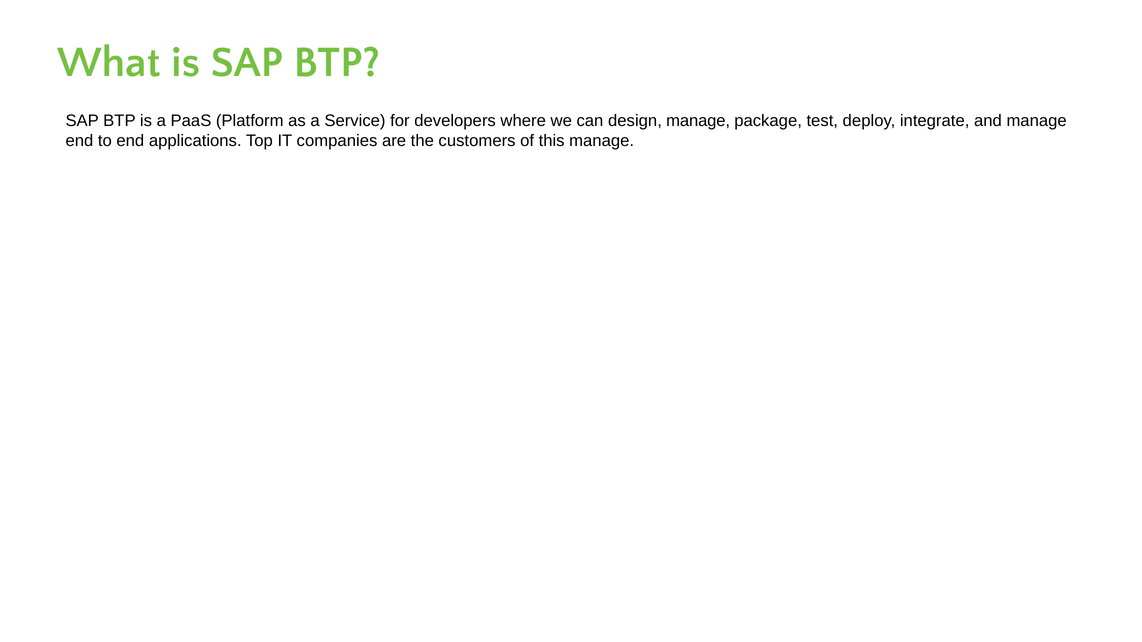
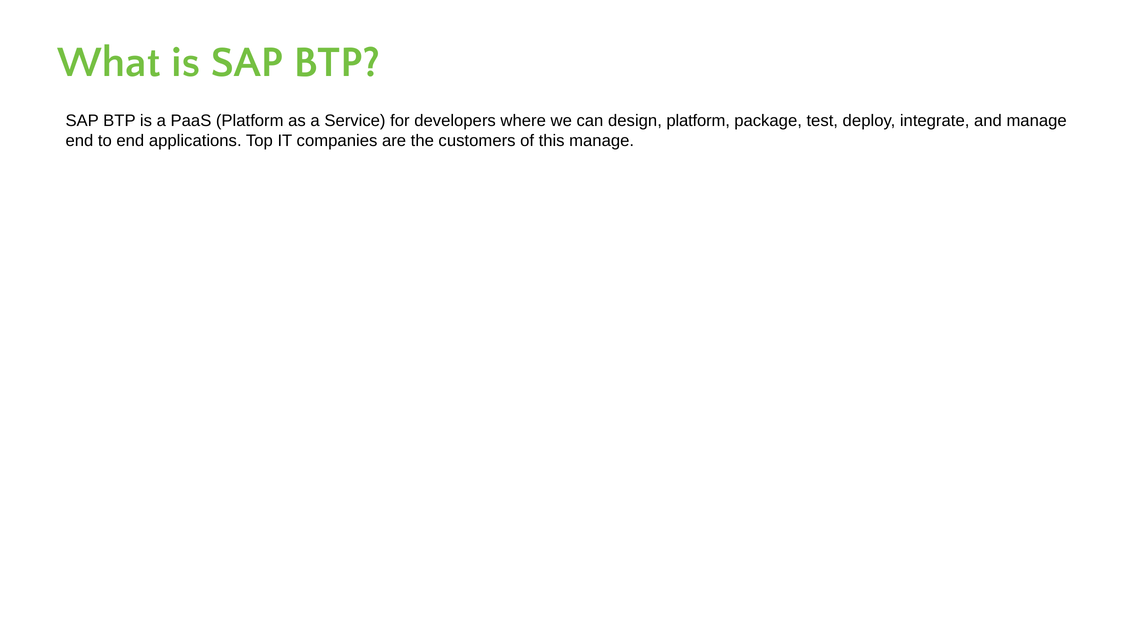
design manage: manage -> platform (698, 121)
